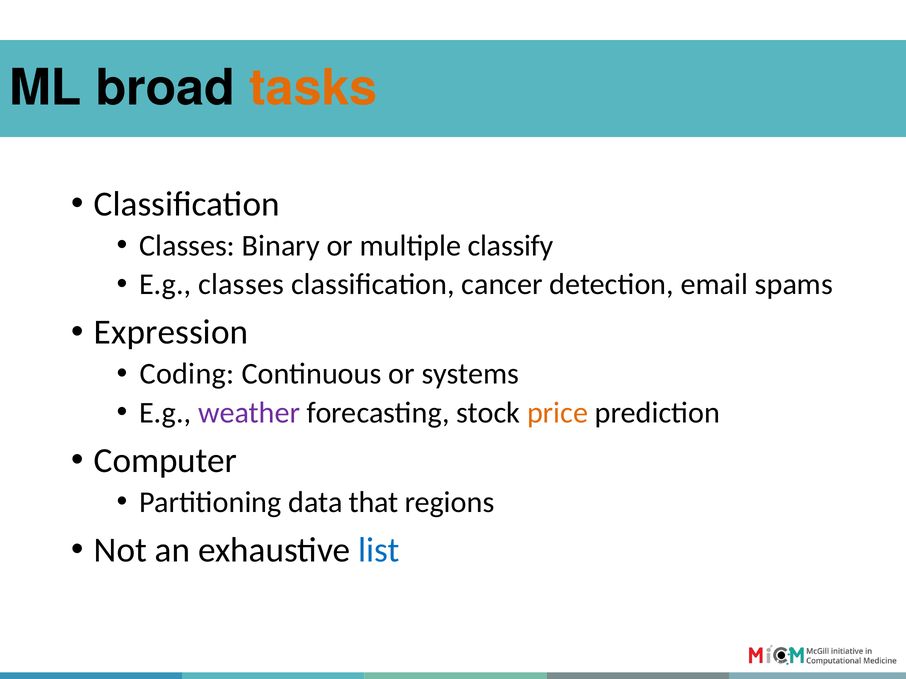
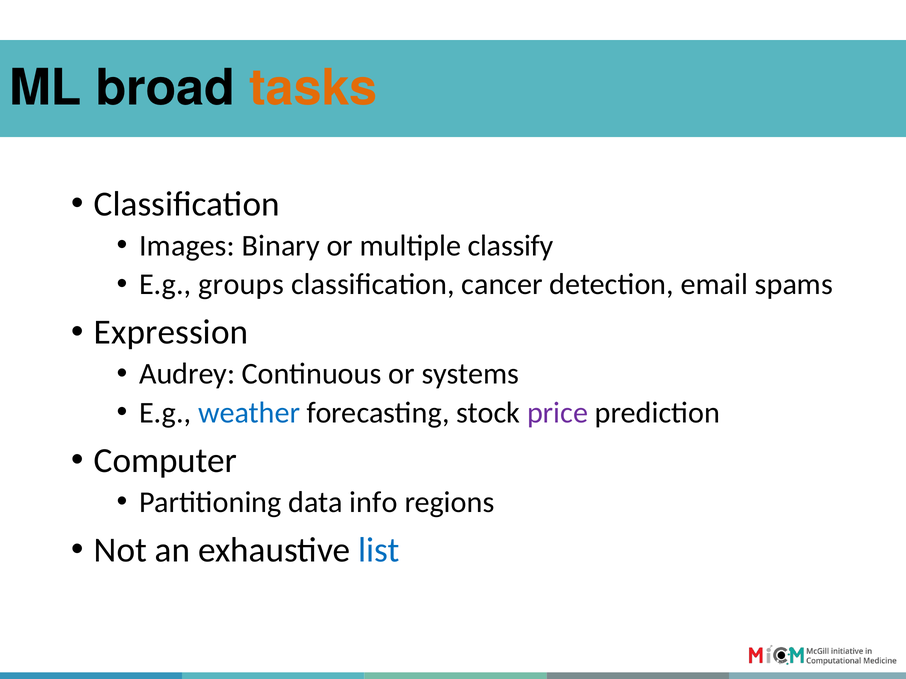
Classes: Classes -> Images (187, 246)
E.g classes: classes -> groups (241, 285)
Coding: Coding -> Audrey (187, 374)
weather colour: purple -> blue (249, 413)
price colour: orange -> purple (558, 413)
that: that -> info (374, 502)
